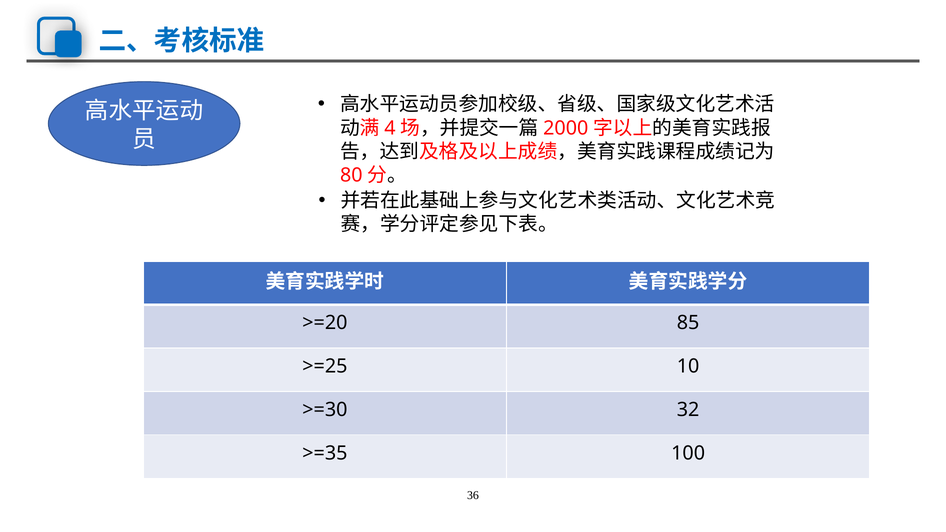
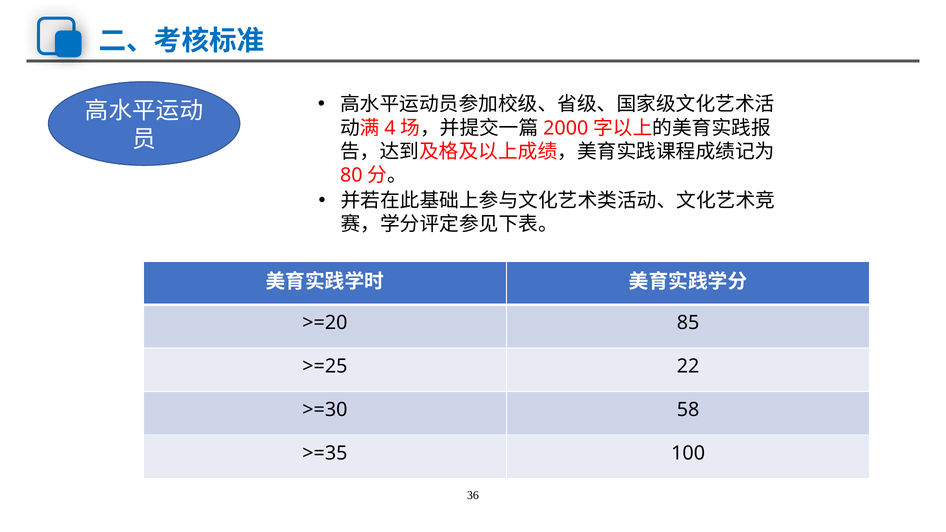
10: 10 -> 22 (688, 366)
32: 32 -> 58 (688, 410)
